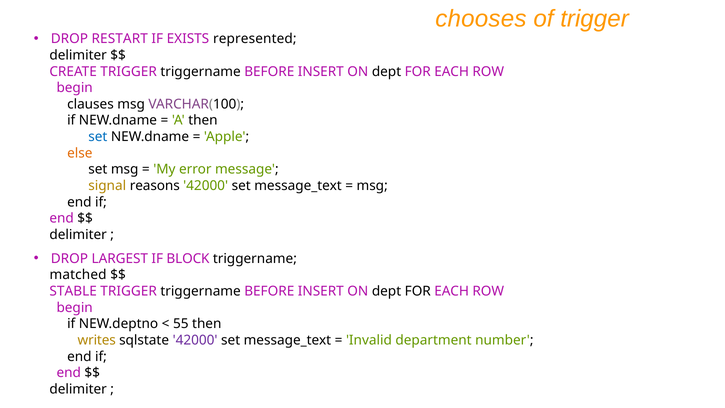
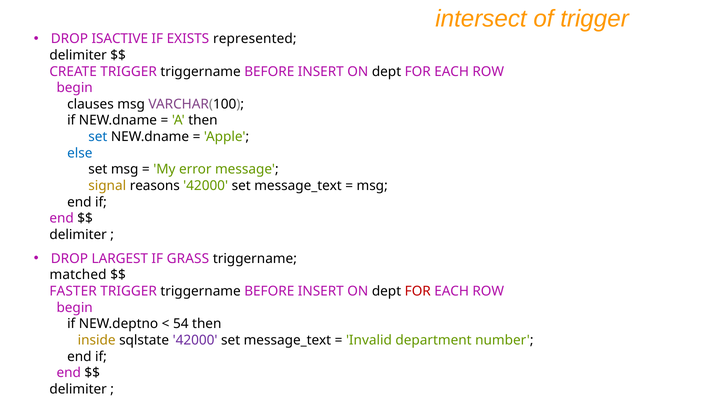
chooses: chooses -> intersect (481, 19)
RESTART: RESTART -> ISACTIVE (120, 39)
else colour: orange -> blue (80, 153)
BLOCK: BLOCK -> GRASS (188, 258)
STABLE: STABLE -> FASTER (73, 291)
FOR colour: black -> red (418, 291)
55: 55 -> 54 (181, 324)
writes: writes -> inside (97, 340)
